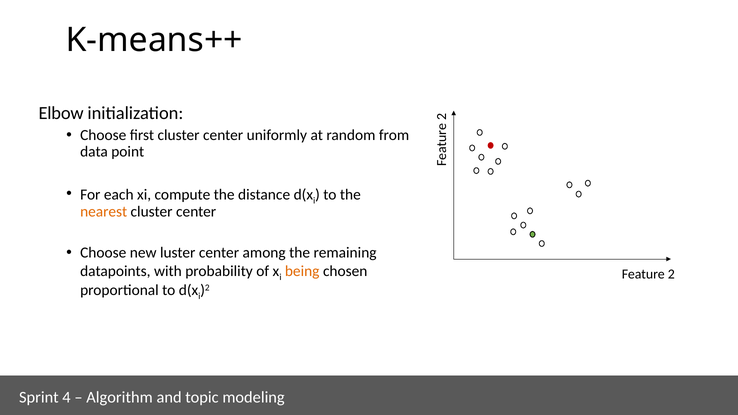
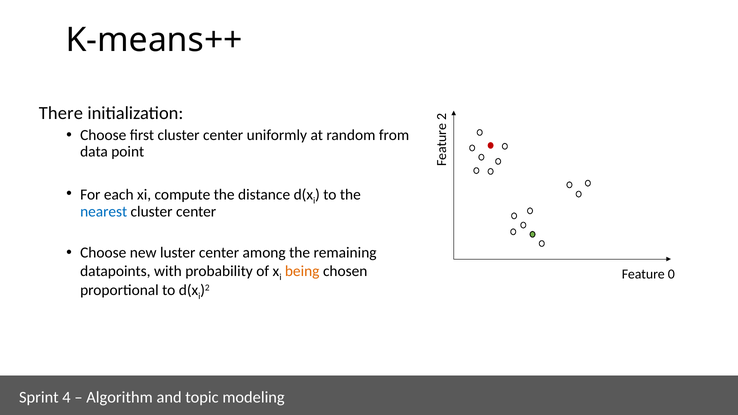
Elbow: Elbow -> There (61, 113)
nearest colour: orange -> blue (104, 212)
Feature 2: 2 -> 0 (671, 274)
